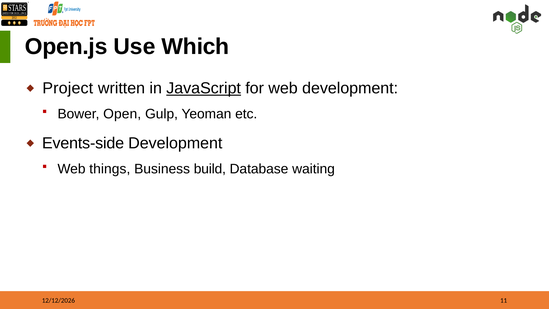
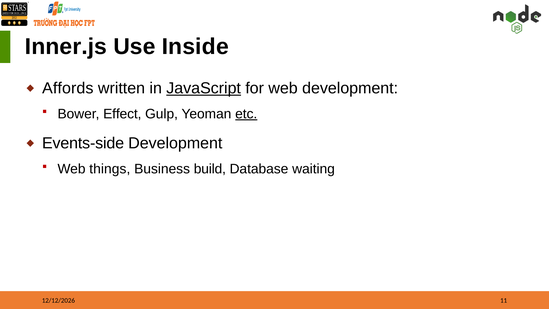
Open.js: Open.js -> Inner.js (66, 47)
Which: Which -> Inside (195, 47)
Project: Project -> Affords (68, 88)
Open: Open -> Effect (122, 114)
etc underline: none -> present (246, 114)
